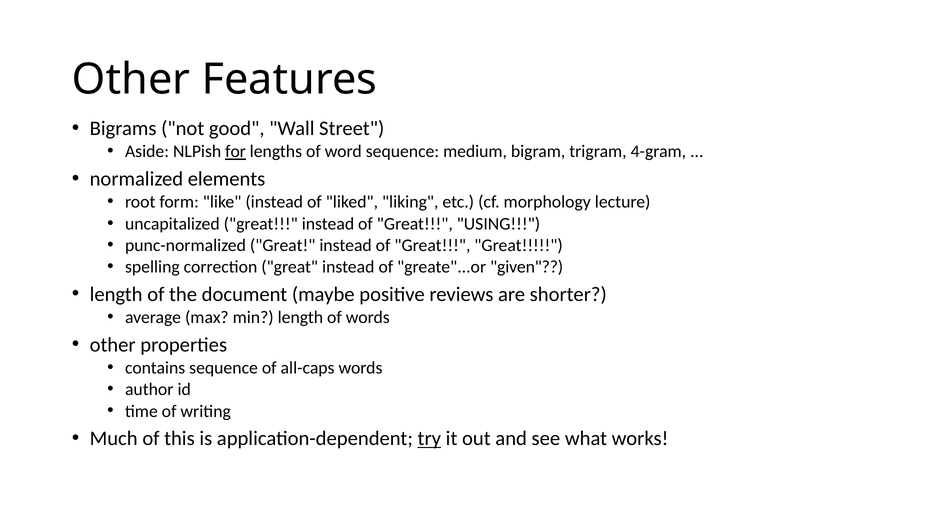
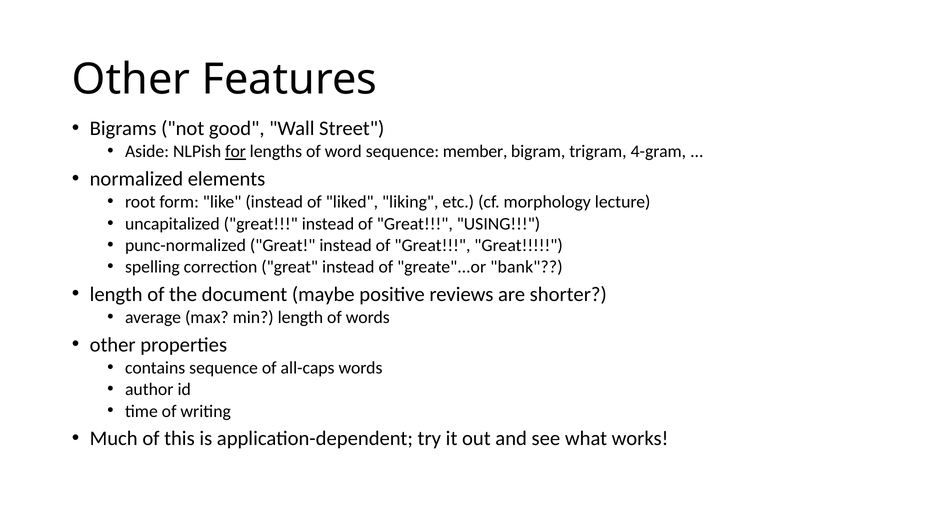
medium: medium -> member (475, 152)
given: given -> bank (527, 267)
try underline: present -> none (429, 439)
